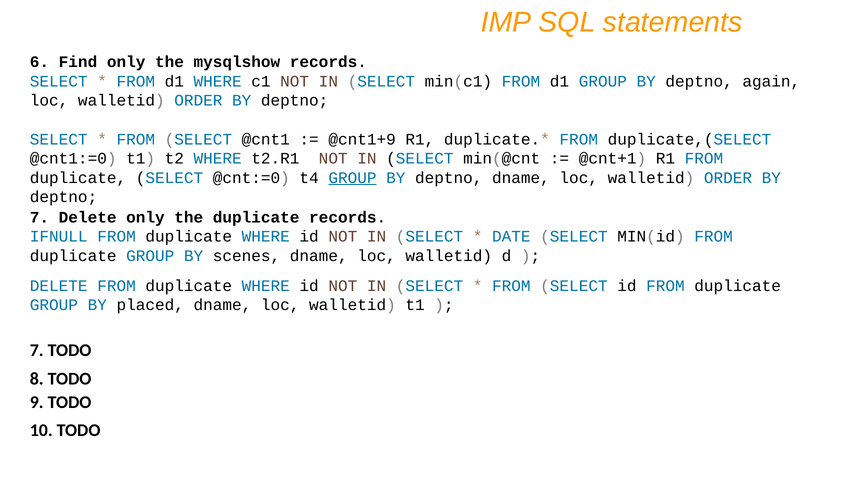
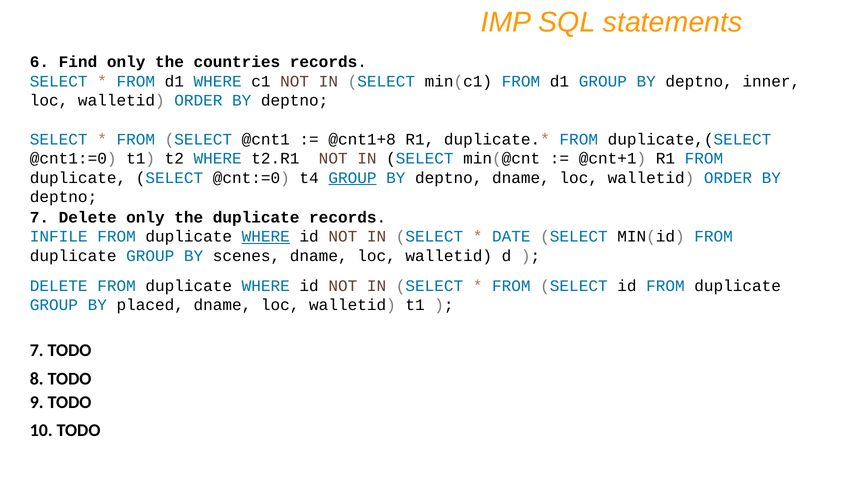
mysqlshow: mysqlshow -> countries (237, 62)
again: again -> inner (771, 81)
@cnt1+9: @cnt1+9 -> @cnt1+8 (362, 139)
IFNULL: IFNULL -> INFILE (59, 236)
WHERE underline: none -> present (266, 236)
